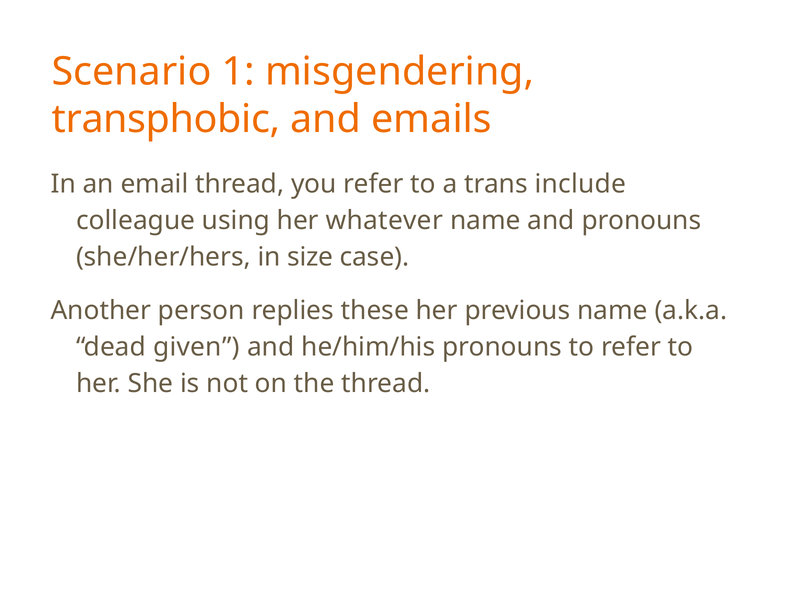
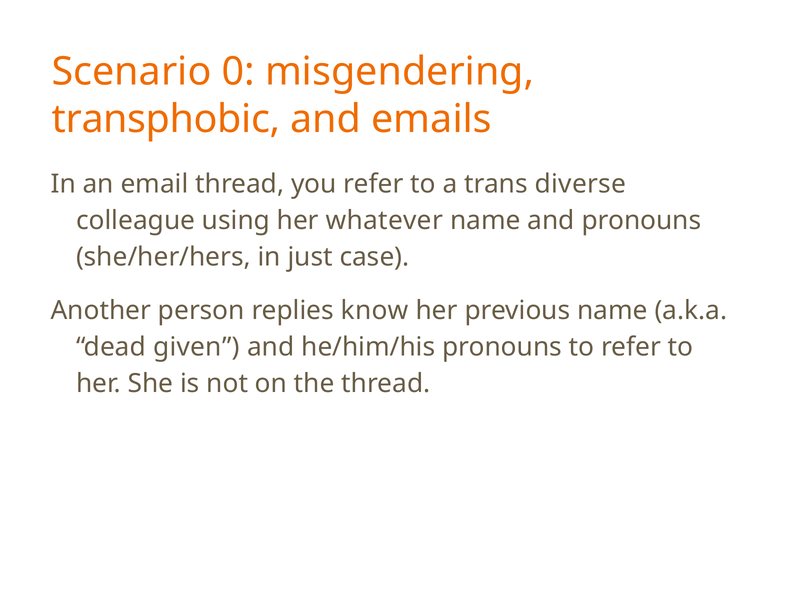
1: 1 -> 0 (238, 72)
include: include -> diverse (581, 184)
size: size -> just (310, 257)
these: these -> know (375, 310)
